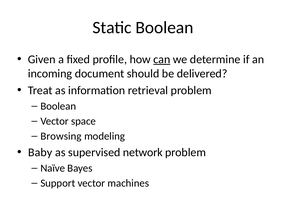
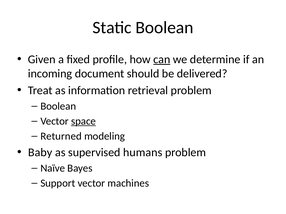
space underline: none -> present (83, 121)
Browsing: Browsing -> Returned (61, 137)
network: network -> humans (143, 153)
